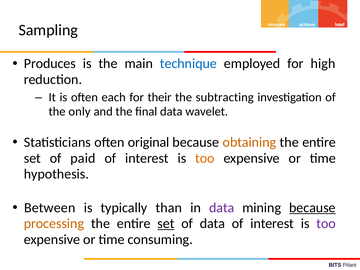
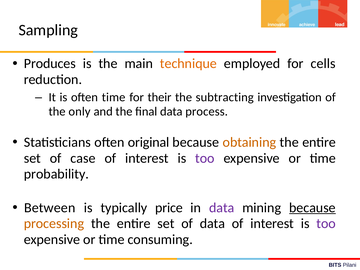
technique colour: blue -> orange (188, 63)
high: high -> cells (323, 63)
often each: each -> time (114, 97)
wavelet: wavelet -> process (207, 112)
paid: paid -> case (83, 158)
too colour: orange -> purple (205, 158)
hypothesis: hypothesis -> probability (56, 174)
than: than -> price (169, 208)
set underline: present -> none (166, 224)
